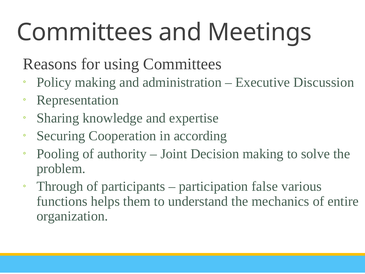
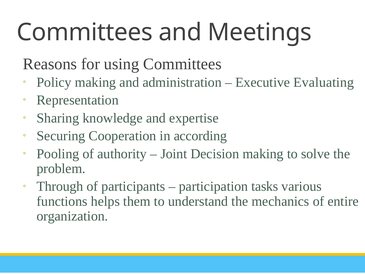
Discussion: Discussion -> Evaluating (324, 82)
false: false -> tasks (265, 186)
